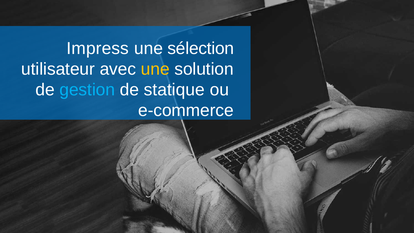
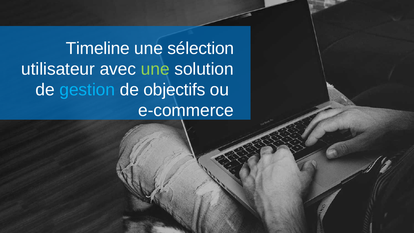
Impress: Impress -> Timeline (98, 48)
une colour: yellow -> light green (155, 69)
statique: statique -> objectifs (174, 90)
